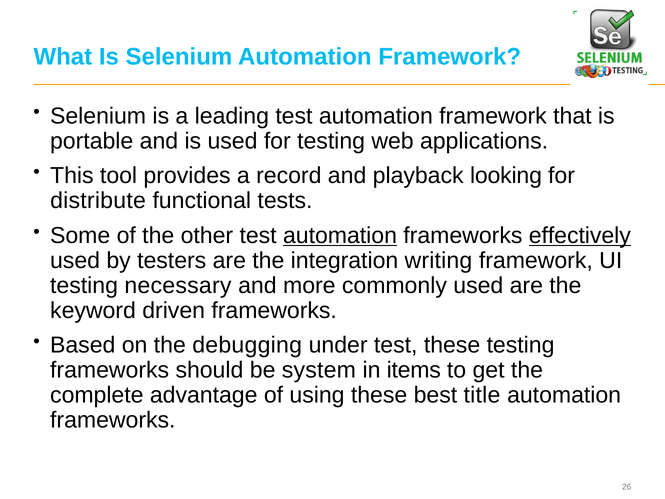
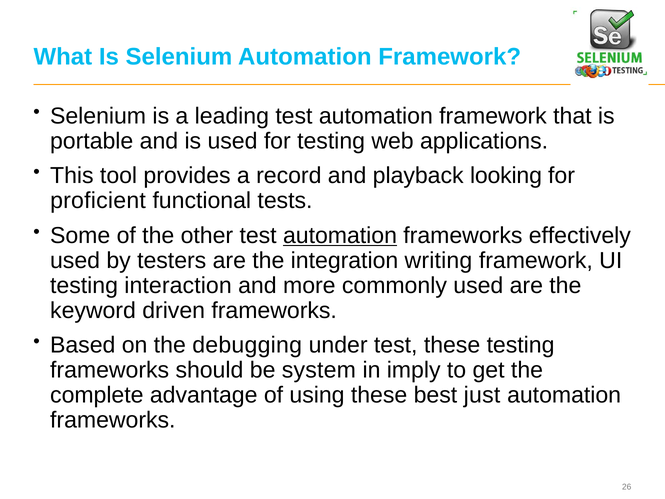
distribute: distribute -> proficient (98, 201)
effectively underline: present -> none (580, 235)
necessary: necessary -> interaction (178, 285)
items: items -> imply (414, 370)
title: title -> just (482, 395)
